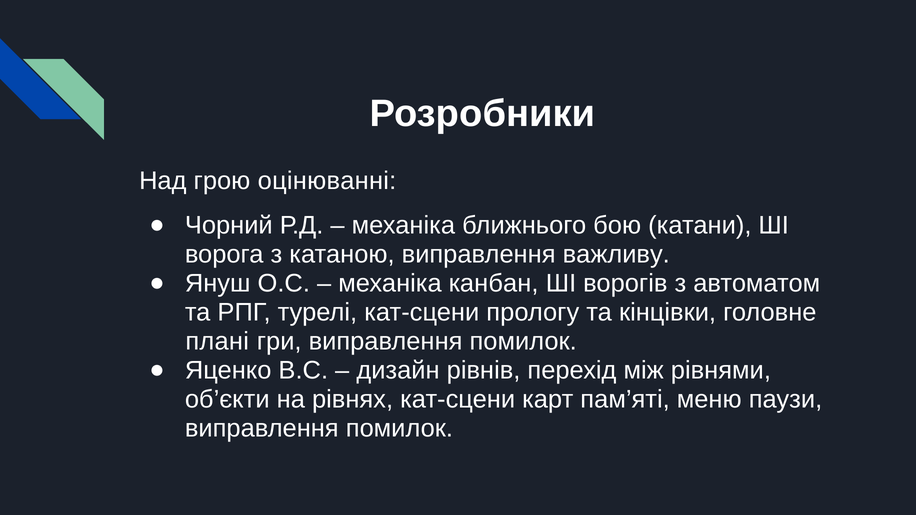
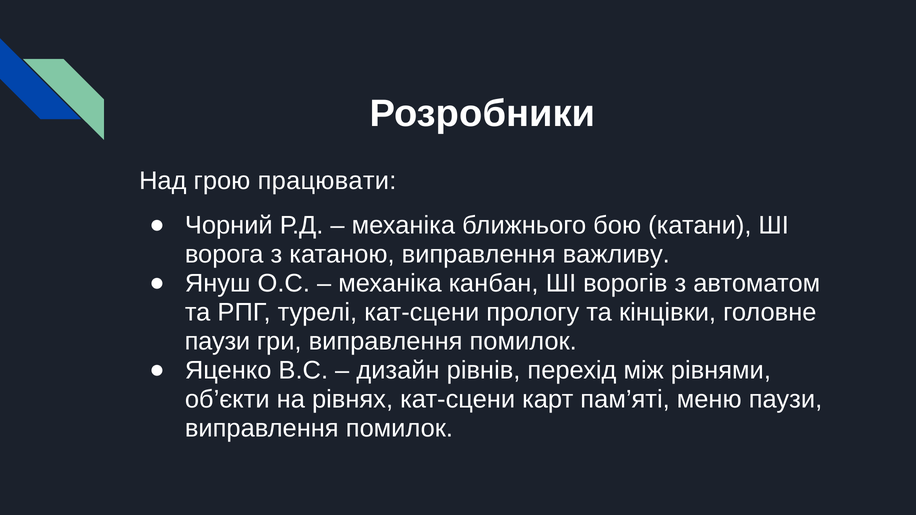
оцінюванні: оцінюванні -> працювати (327, 181)
плані: плані -> паузи (217, 341)
